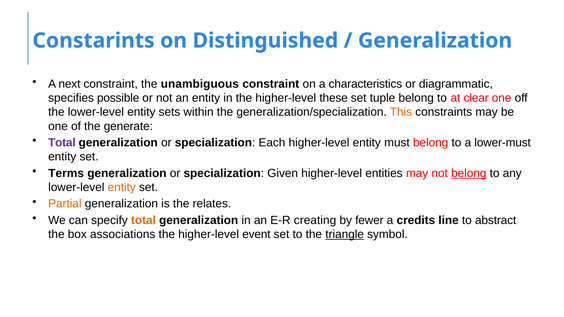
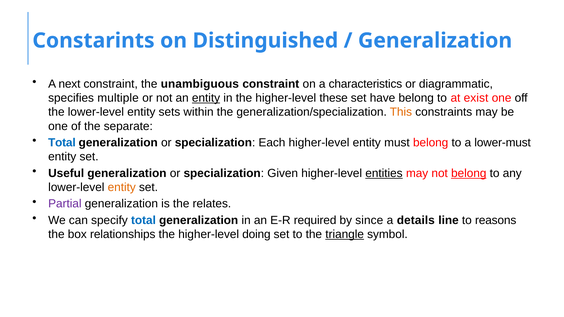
possible: possible -> multiple (118, 98)
entity underline: none -> present (206, 98)
tuple: tuple -> have (383, 98)
clear: clear -> exist (476, 98)
generate: generate -> separate (128, 126)
Total colour: purple -> blue (62, 143)
Terms: Terms -> Useful (66, 173)
entities underline: none -> present (384, 173)
Partial colour: orange -> purple (65, 204)
total colour: orange -> blue (143, 220)
creating: creating -> required (315, 220)
fewer: fewer -> since (369, 220)
credits: credits -> details (416, 220)
abstract: abstract -> reasons (496, 220)
associations: associations -> relationships (123, 234)
event: event -> doing (256, 234)
